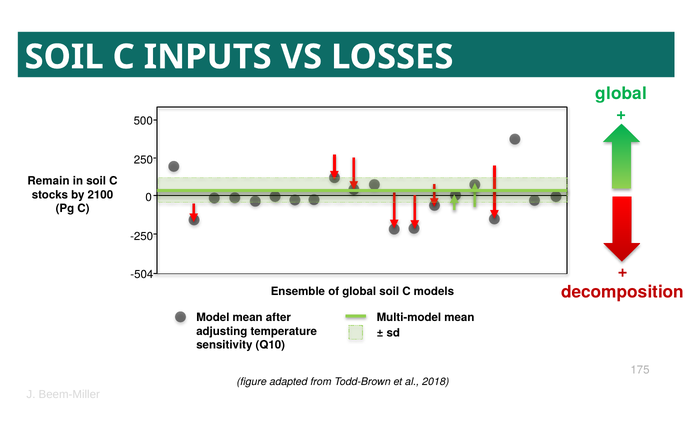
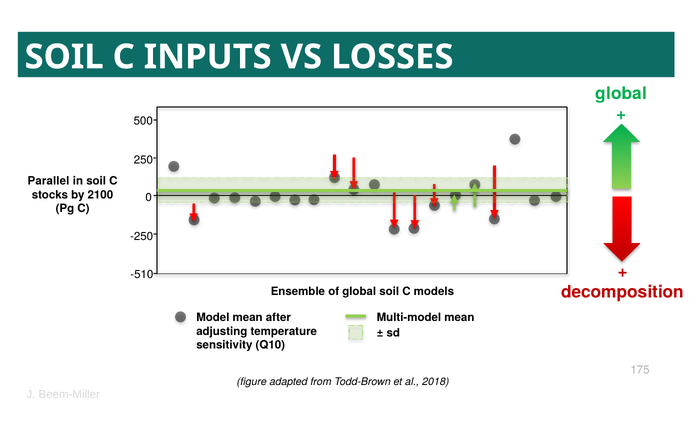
Remain: Remain -> Parallel (48, 181)
-504: -504 -> -510 (142, 274)
